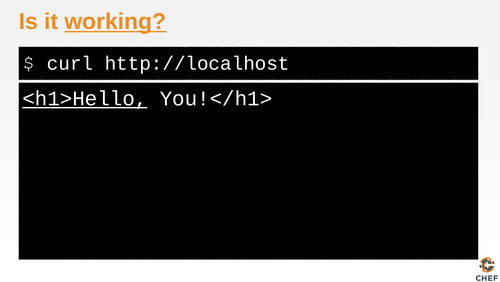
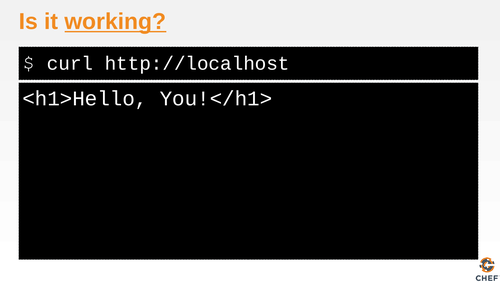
<h1>Hello underline: present -> none (85, 98)
